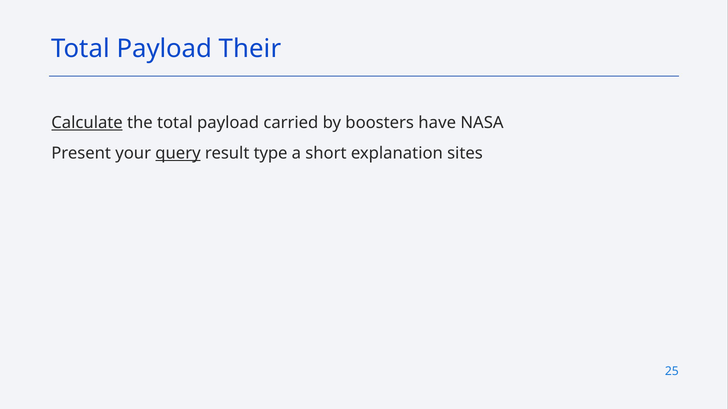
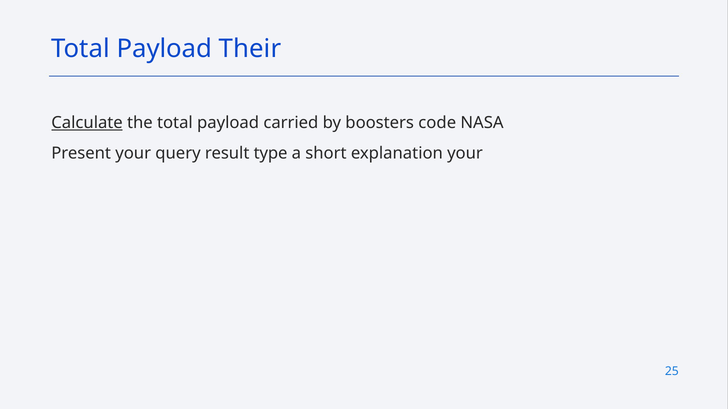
have: have -> code (437, 123)
query underline: present -> none (178, 153)
explanation sites: sites -> your (465, 153)
